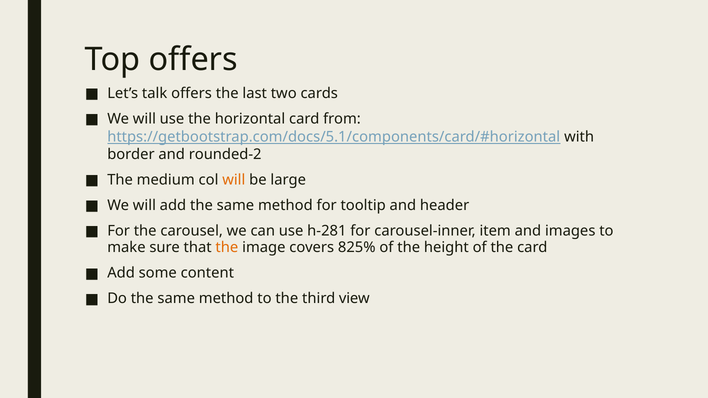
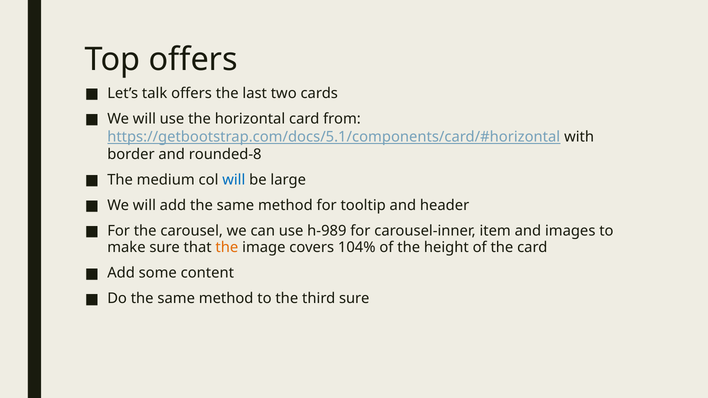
rounded-2: rounded-2 -> rounded-8 (225, 154)
will colour: orange -> blue (234, 180)
h-281: h-281 -> h-989 (327, 231)
825%: 825% -> 104% (357, 248)
third view: view -> sure (354, 299)
